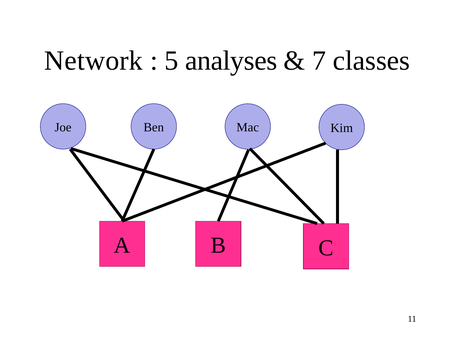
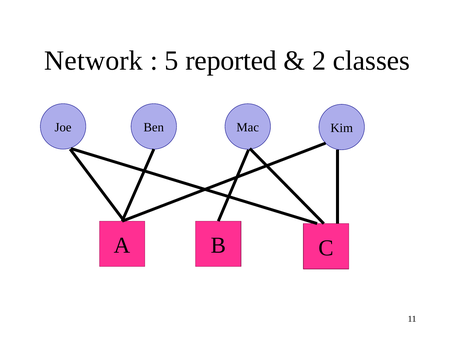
analyses: analyses -> reported (231, 61)
7: 7 -> 2 (319, 61)
